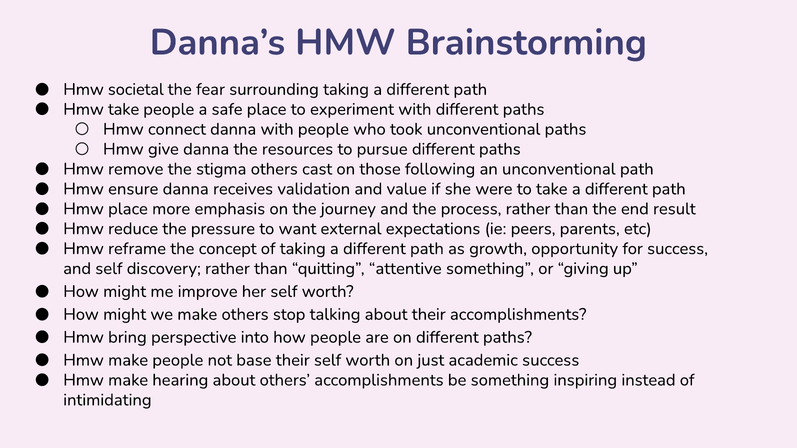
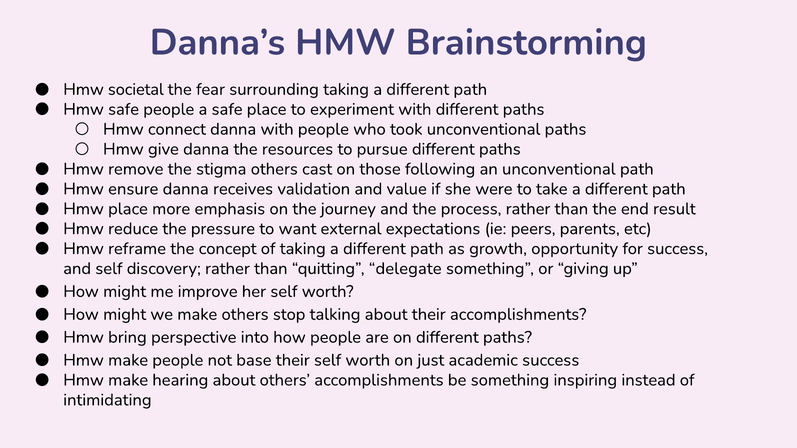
Hmw take: take -> safe (124, 109)
attentive: attentive -> delegate (405, 269)
